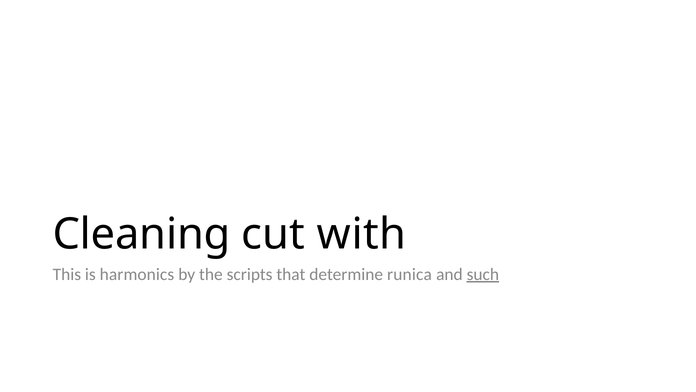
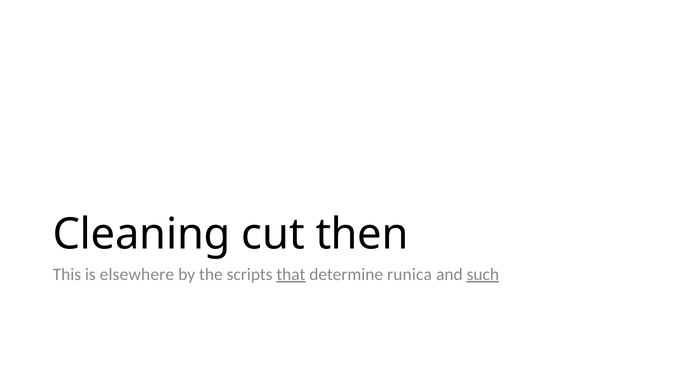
with: with -> then (362, 234)
harmonics: harmonics -> elsewhere (137, 274)
that underline: none -> present (291, 274)
